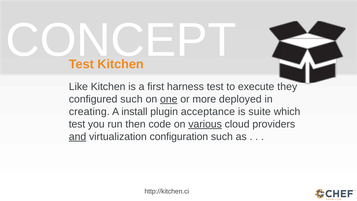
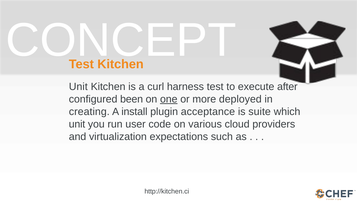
Like: Like -> Unit (78, 87)
first: first -> curl (156, 87)
they: they -> after (287, 87)
configured such: such -> been (132, 99)
test: test -> unit (77, 124)
then: then -> user (136, 124)
various underline: present -> none (205, 124)
and underline: present -> none (78, 137)
configuration: configuration -> expectations (179, 137)
